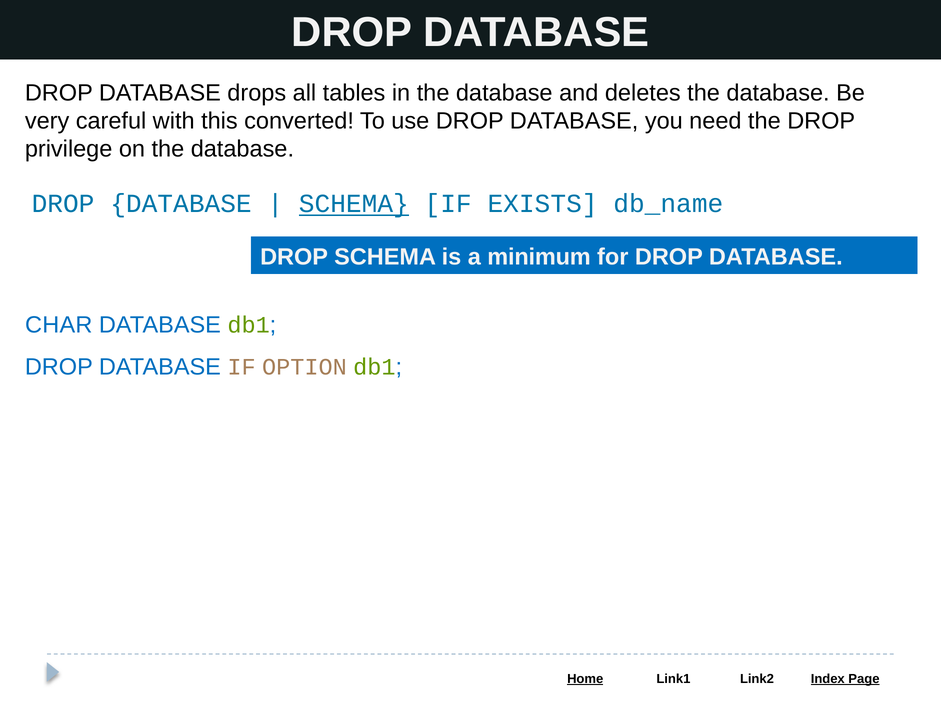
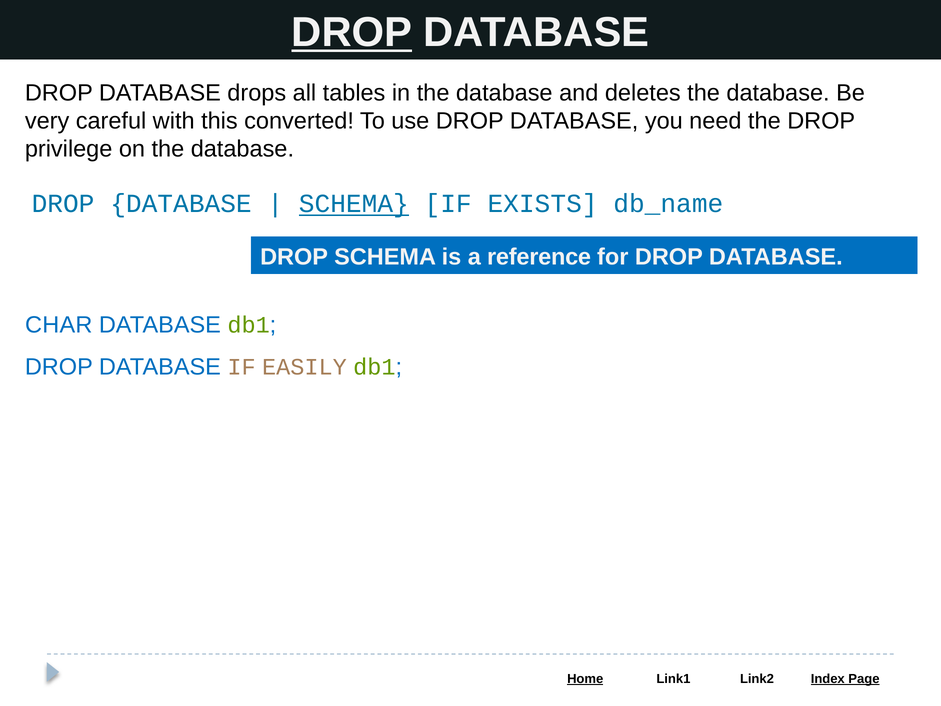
DROP underline: none -> present (352, 33)
minimum: minimum -> reference (539, 257)
OPTION: OPTION -> EASILY (304, 367)
